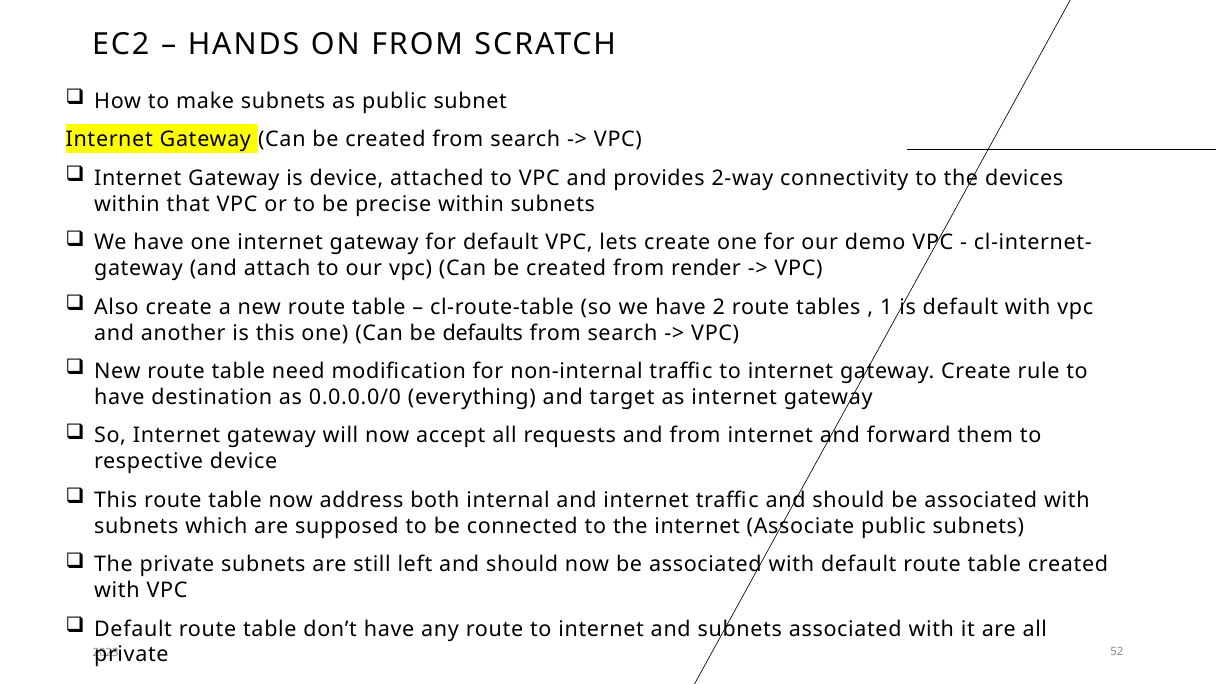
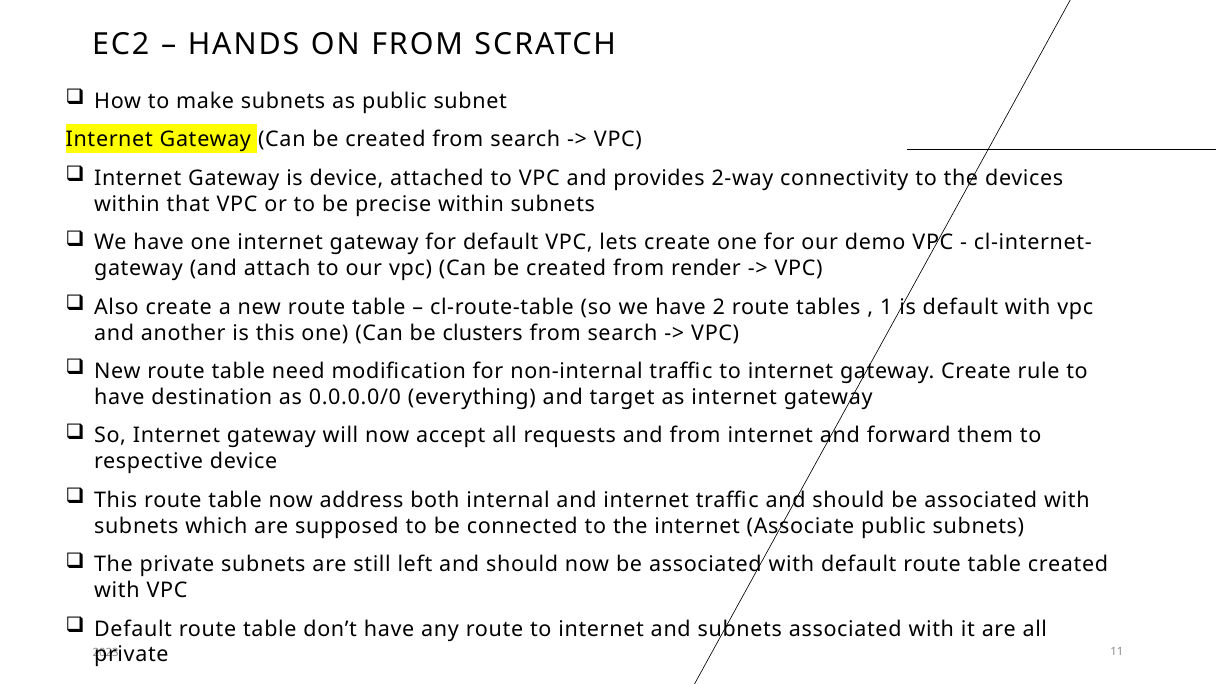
defaults: defaults -> clusters (483, 333)
52: 52 -> 11 (1117, 652)
